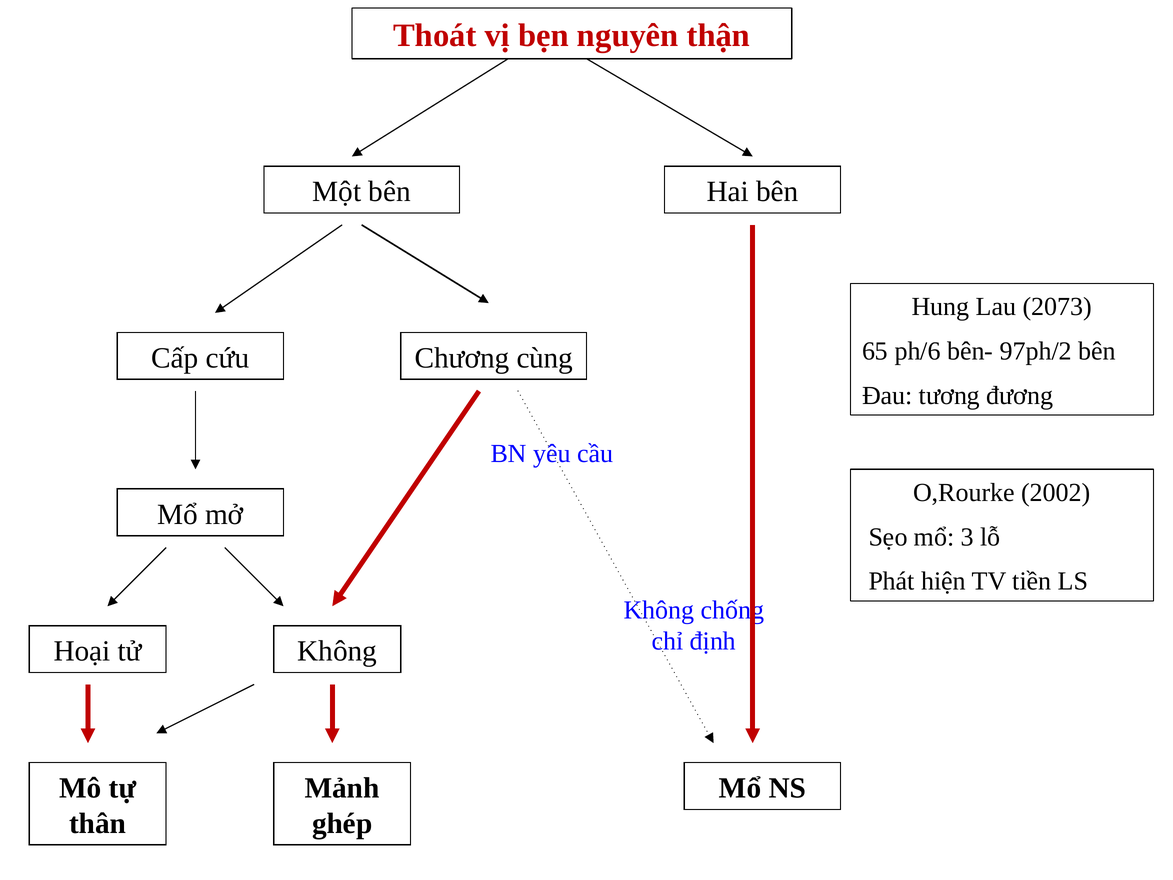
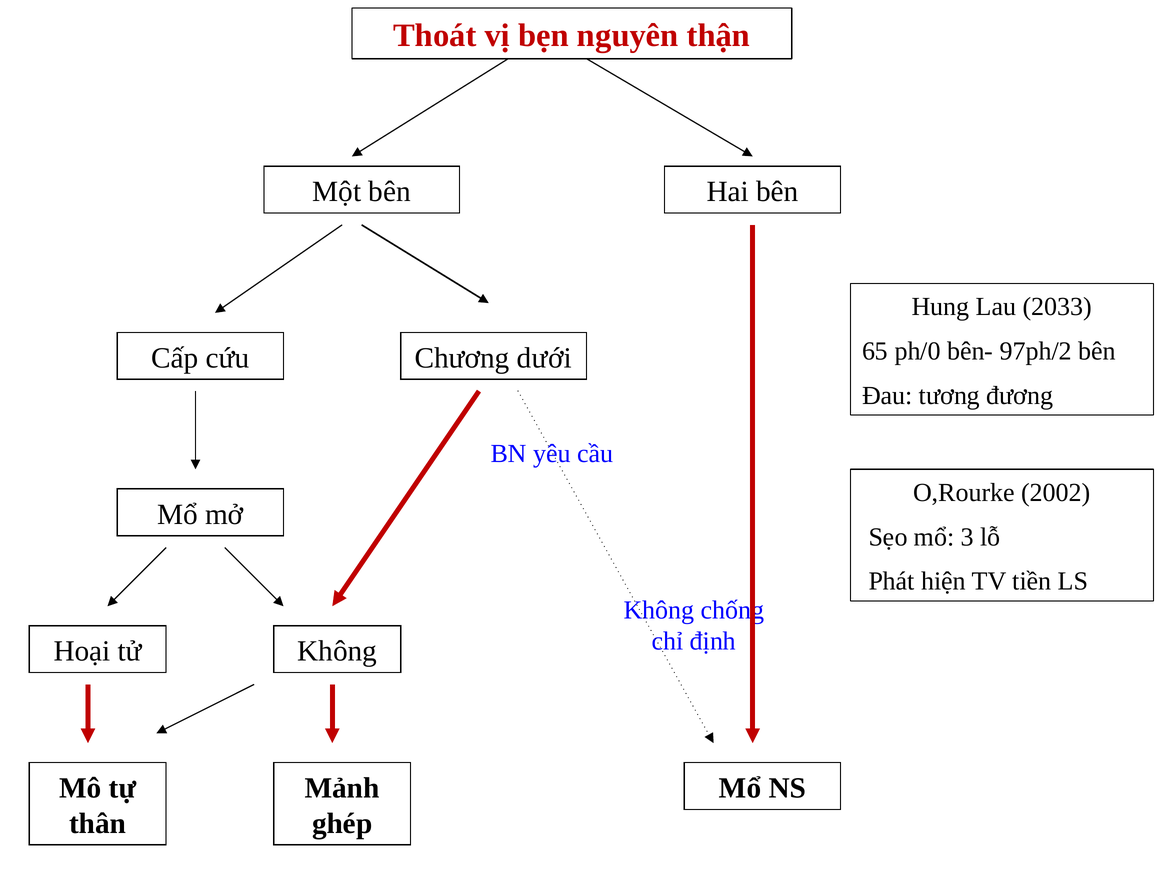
2073: 2073 -> 2033 (1057, 307)
ph/6: ph/6 -> ph/0 (918, 351)
cùng: cùng -> dưới (544, 358)
